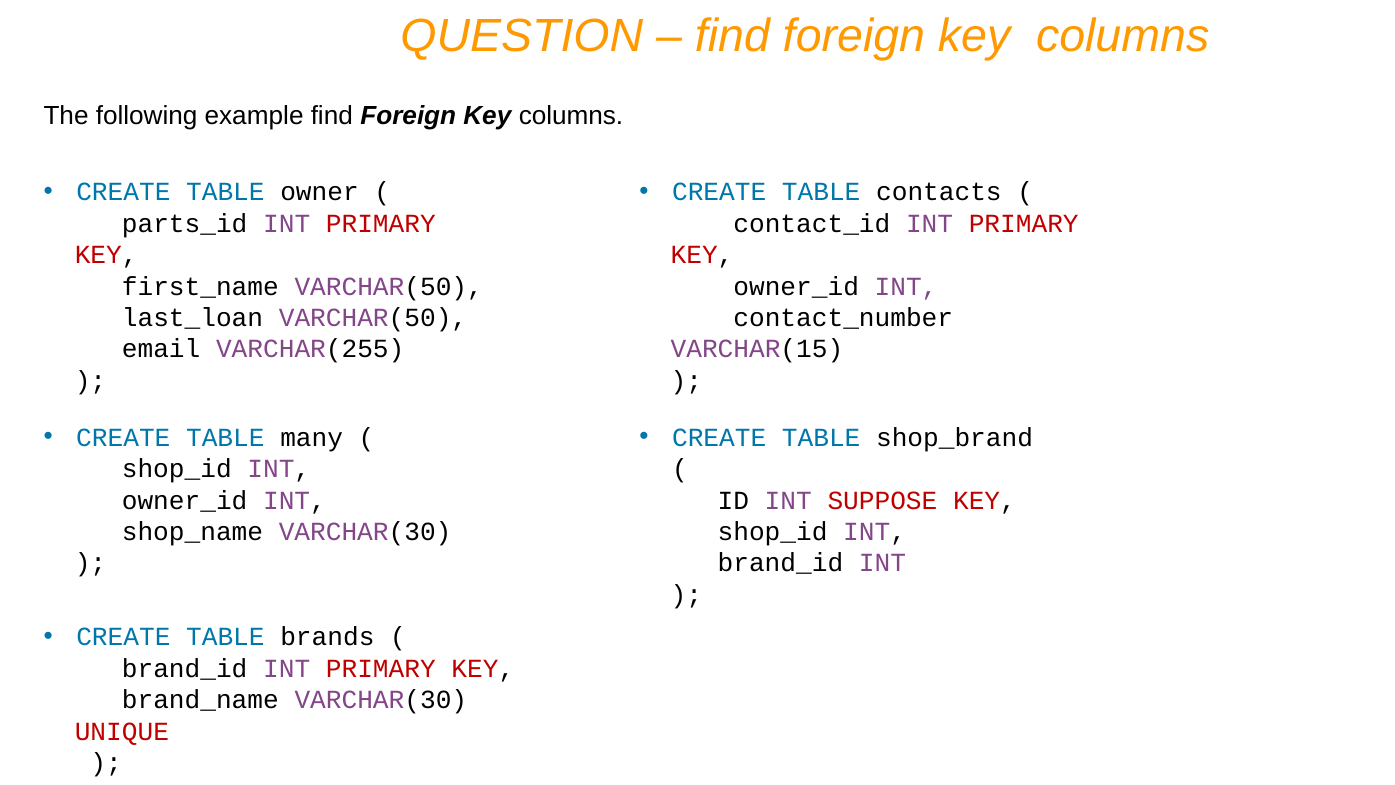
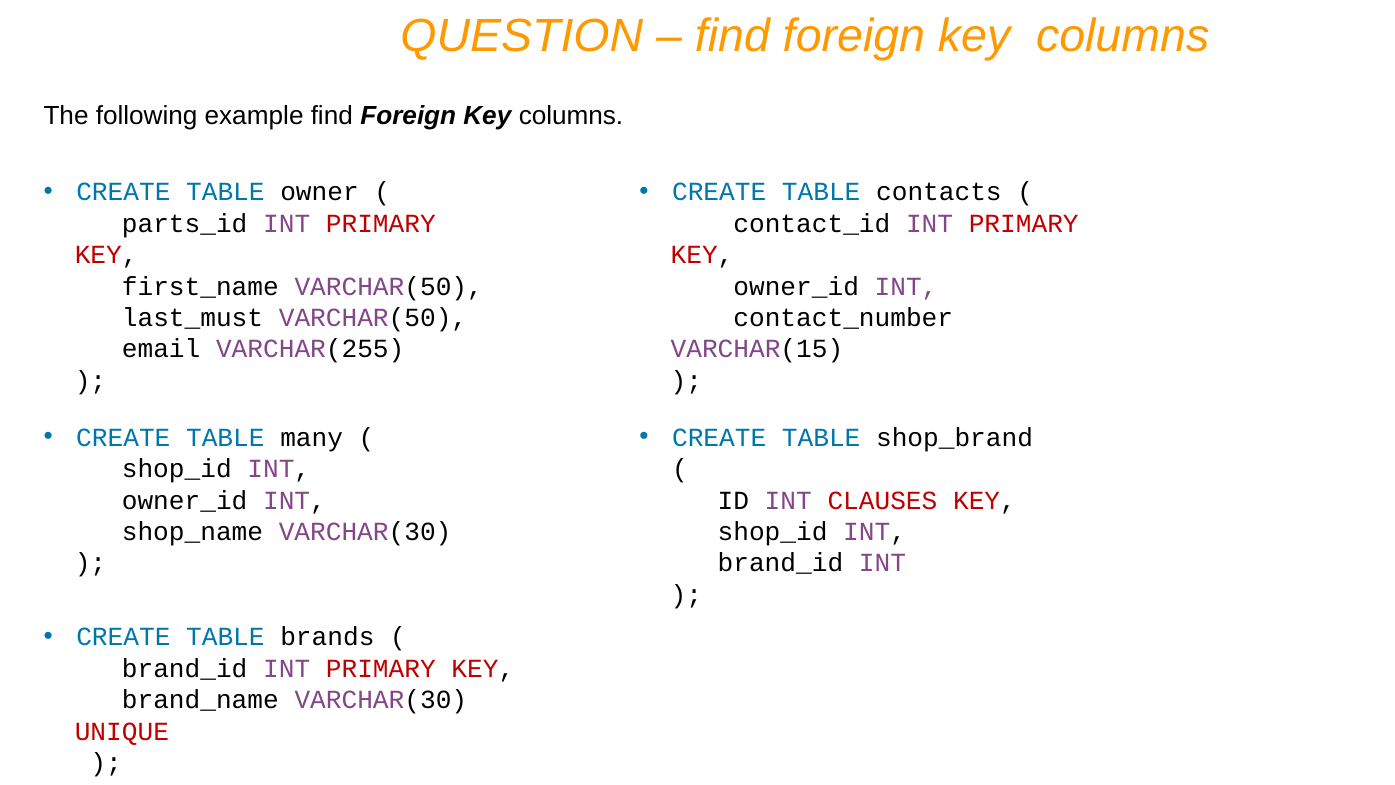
last_loan: last_loan -> last_must (193, 318)
SUPPOSE: SUPPOSE -> CLAUSES (882, 500)
